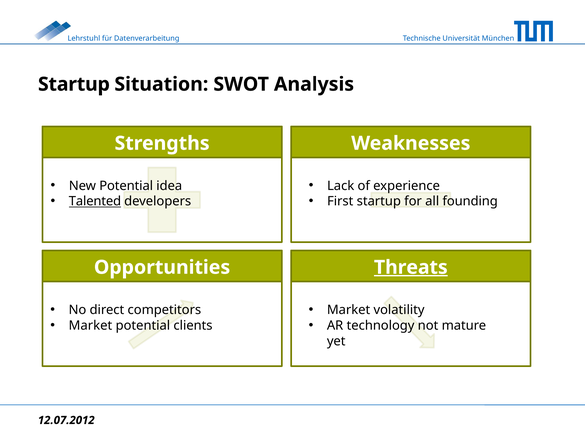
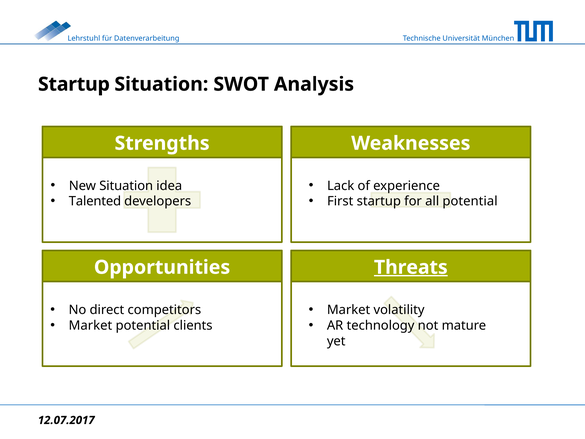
New Potential: Potential -> Situation (126, 186)
Talented underline: present -> none (95, 201)
all founding: founding -> potential (470, 201)
12.07.2012: 12.07.2012 -> 12.07.2017 (66, 420)
